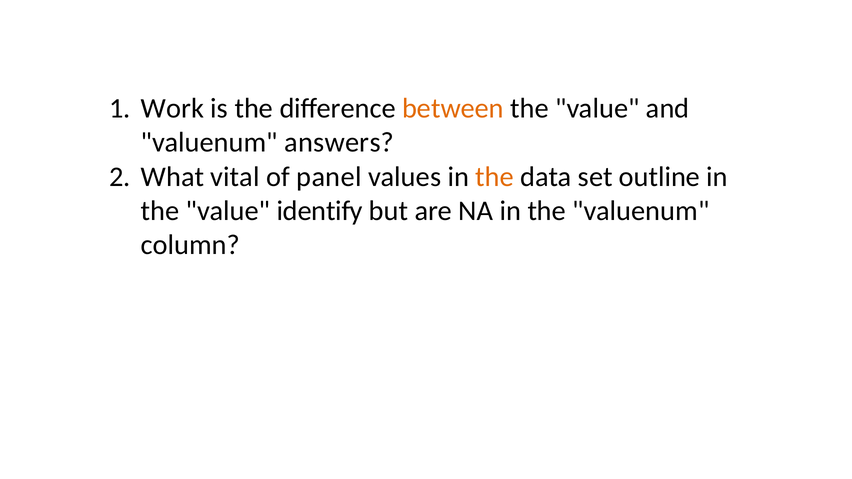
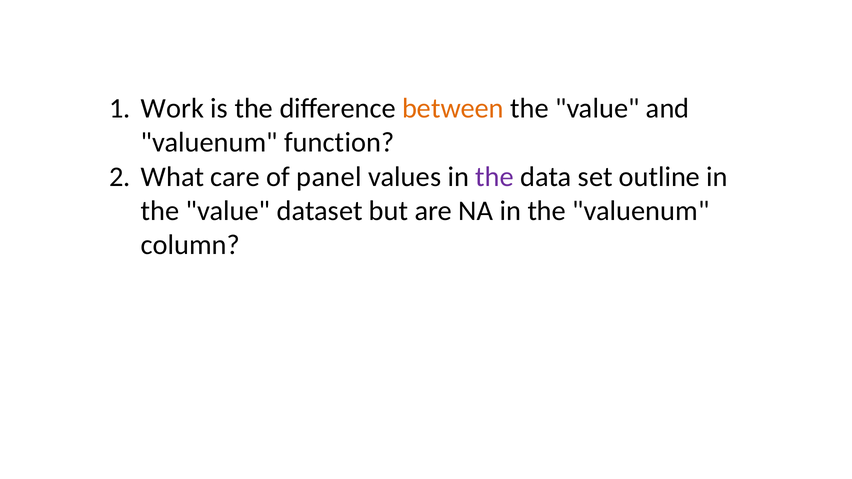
answers: answers -> function (339, 143)
vital: vital -> care (235, 177)
the colour: orange -> purple (495, 177)
identify: identify -> dataset (320, 211)
